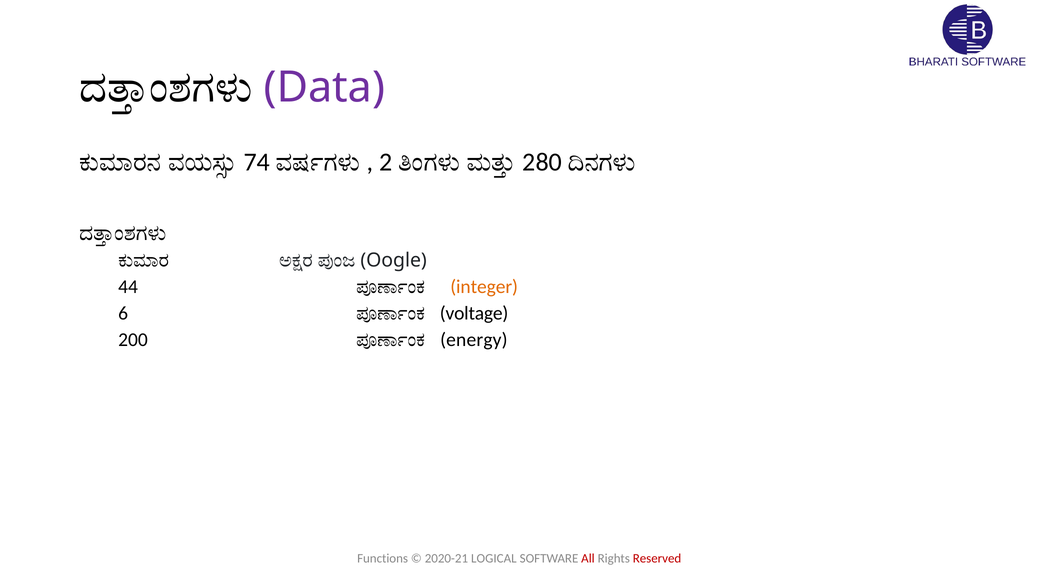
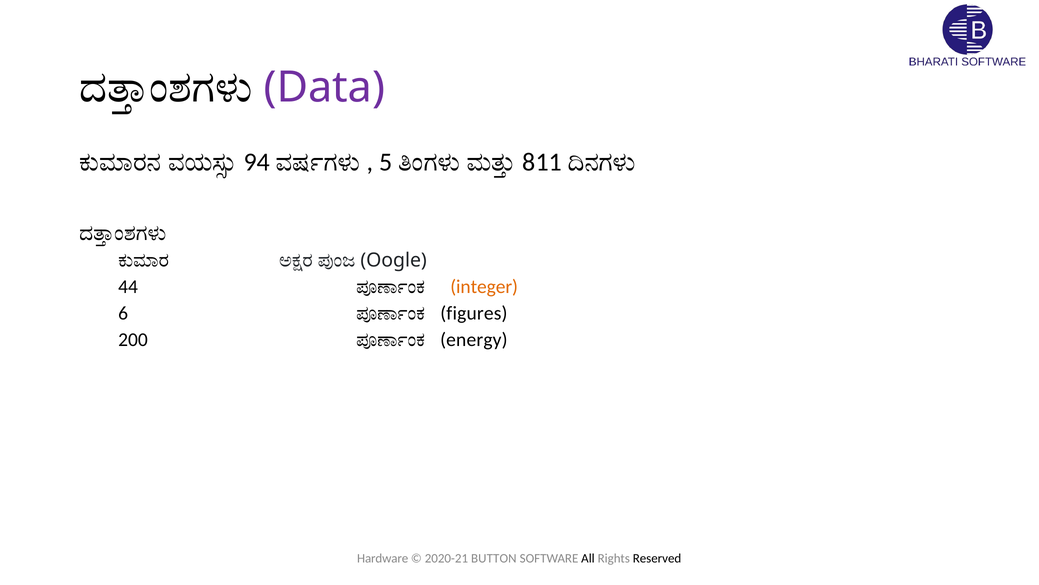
74: 74 -> 94 (257, 162)
2: 2 -> 5 (386, 162)
280: 280 -> 811 (542, 162)
voltage: voltage -> figures (474, 313)
Functions: Functions -> Hardware (383, 558)
LOGICAL: LOGICAL -> BUTTON (494, 558)
All colour: red -> black (588, 558)
Reserved colour: red -> black (657, 558)
